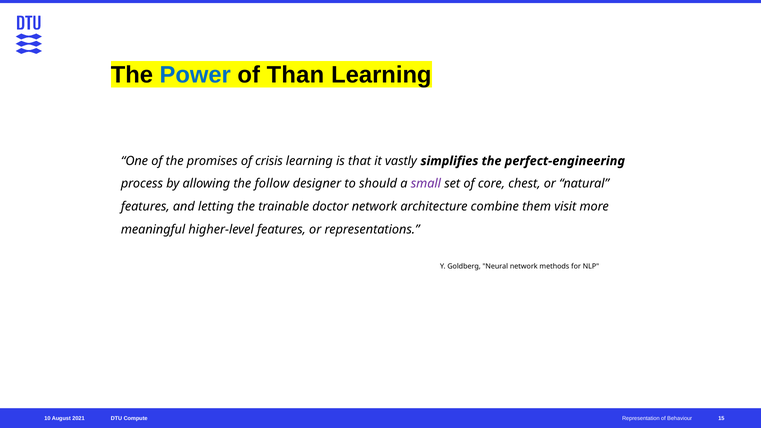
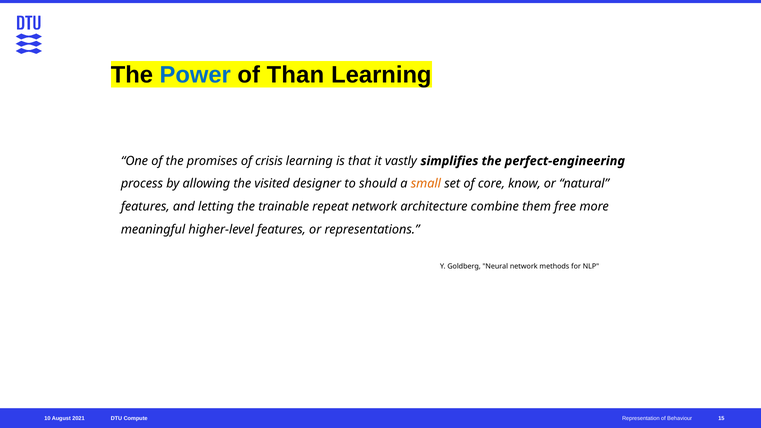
follow: follow -> visited (272, 184)
small colour: purple -> orange (426, 184)
chest: chest -> know (524, 184)
doctor: doctor -> repeat (330, 207)
visit: visit -> free (565, 207)
